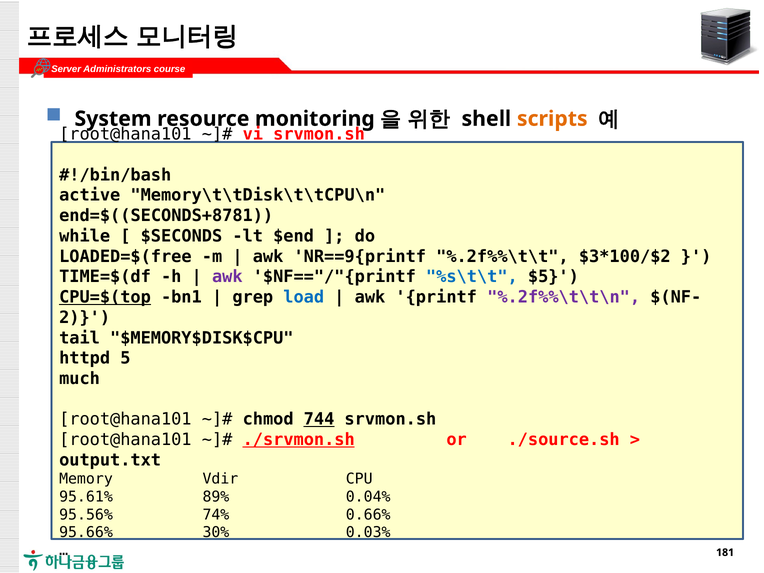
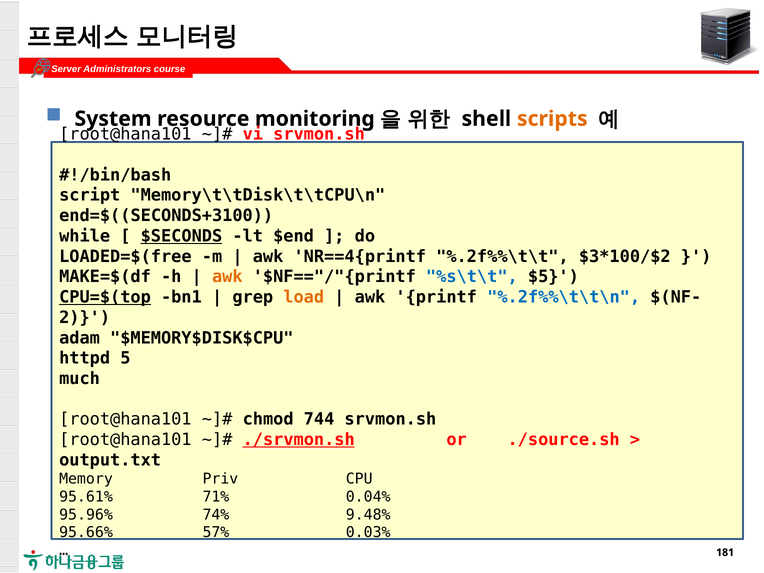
active: active -> script (90, 195)
end=$((SECONDS+8781: end=$((SECONDS+8781 -> end=$((SECONDS+3100 (166, 216)
$SECONDS underline: none -> present (181, 236)
NR==9{printf: NR==9{printf -> NR==4{printf (360, 256)
TIME=$(df: TIME=$(df -> MAKE=$(df (105, 277)
awk colour: purple -> orange (227, 277)
load colour: blue -> orange (304, 297)
%.2f%%\t\t\n colour: purple -> blue (564, 297)
tail: tail -> adam (80, 338)
744 underline: present -> none (319, 419)
Vdir: Vdir -> Priv (220, 479)
89%: 89% -> 71% (216, 497)
95.56%: 95.56% -> 95.96% (86, 515)
0.66%: 0.66% -> 9.48% (368, 515)
30%: 30% -> 57% (216, 533)
